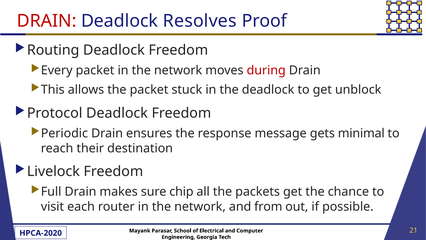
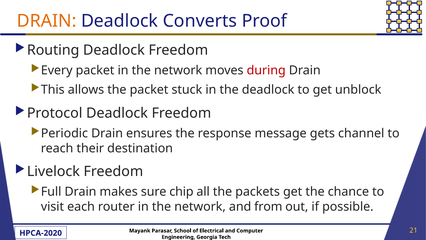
DRAIN colour: red -> orange (47, 21)
Resolves: Resolves -> Converts (200, 21)
minimal: minimal -> channel (361, 133)
